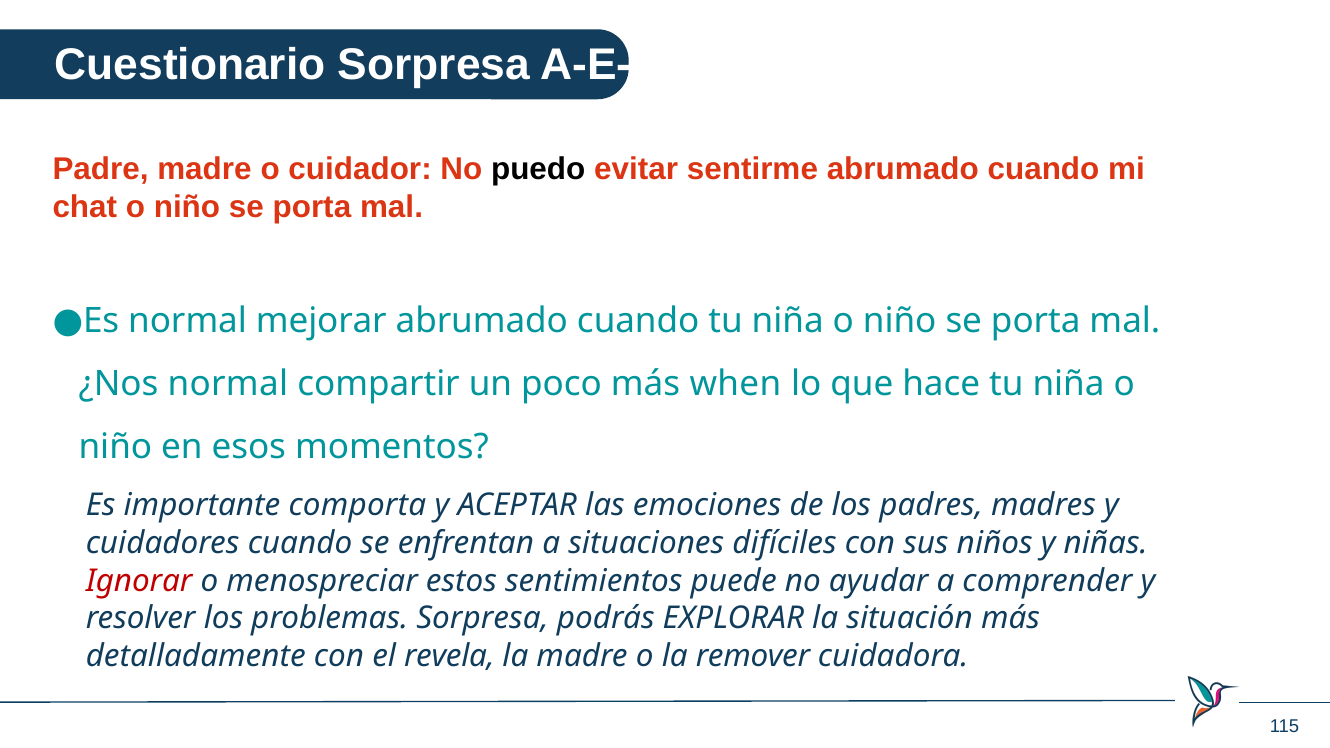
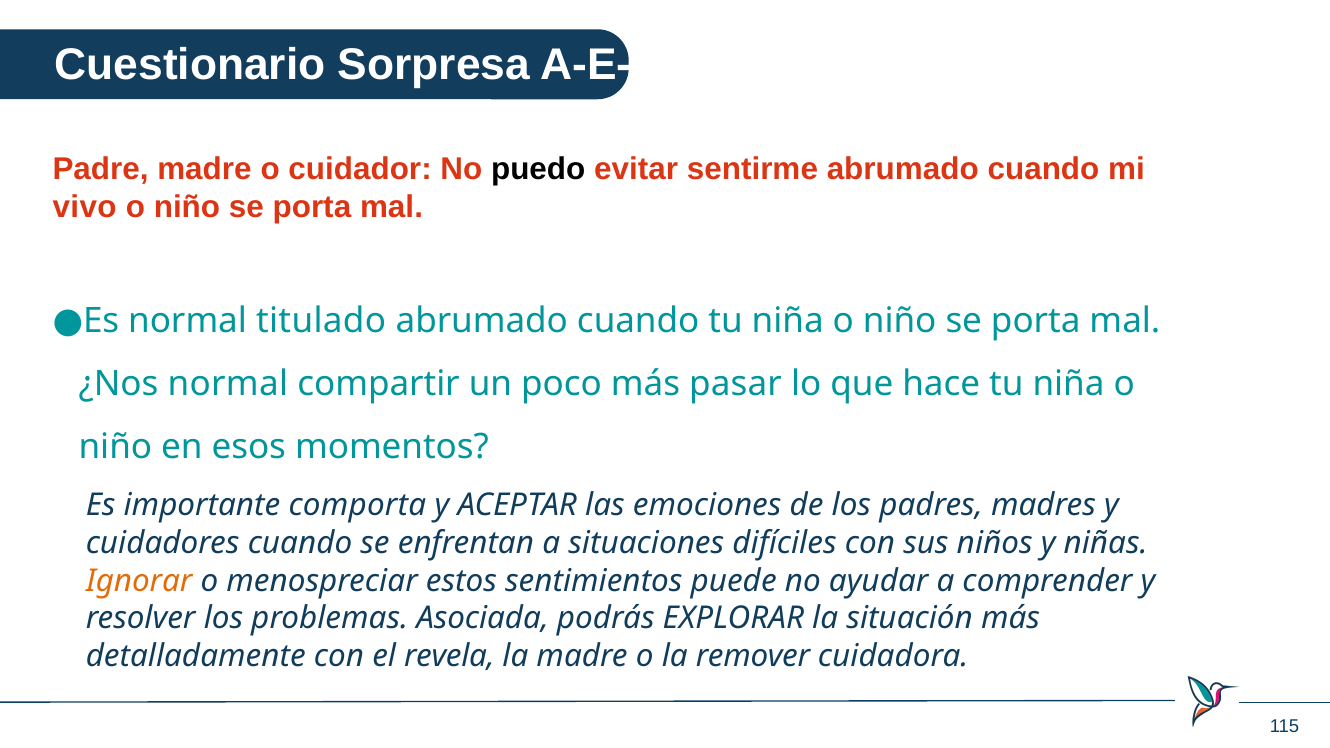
chat: chat -> vivo (85, 207)
mejorar: mejorar -> titulado (321, 321)
when: when -> pasar (736, 384)
Ignorar colour: red -> orange (139, 581)
problemas Sorpresa: Sorpresa -> Asociada (483, 619)
